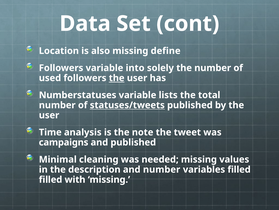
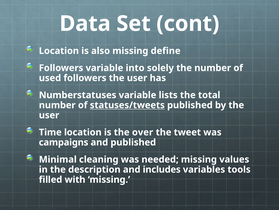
the underline: present -> none (117, 78)
Time analysis: analysis -> location (83, 132)
note: note -> over (143, 132)
and number: number -> includes (162, 169)
variables filled: filled -> tools (239, 169)
